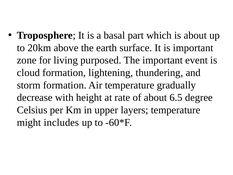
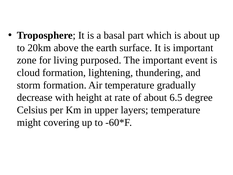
includes: includes -> covering (61, 122)
